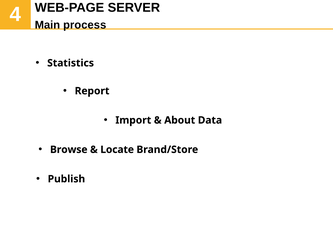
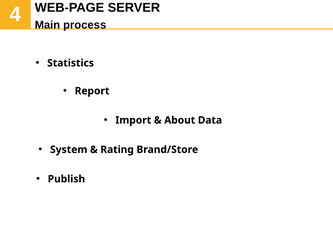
Browse: Browse -> System (69, 149)
Locate: Locate -> Rating (117, 149)
